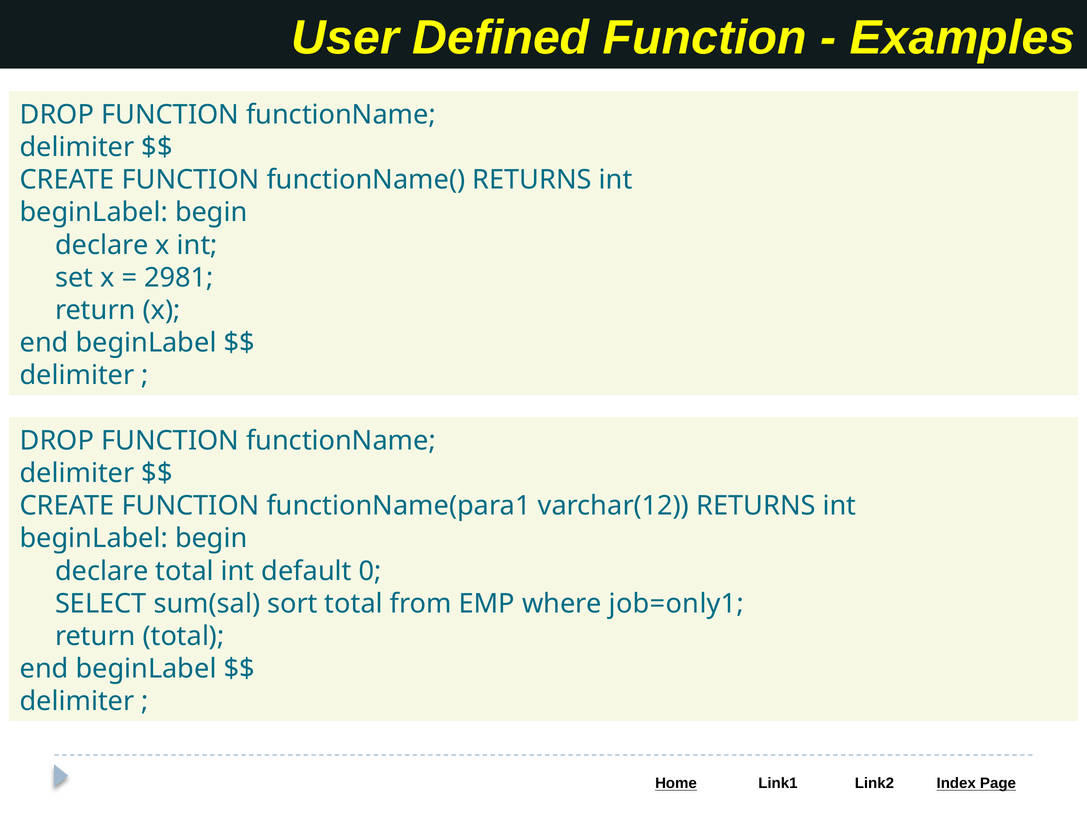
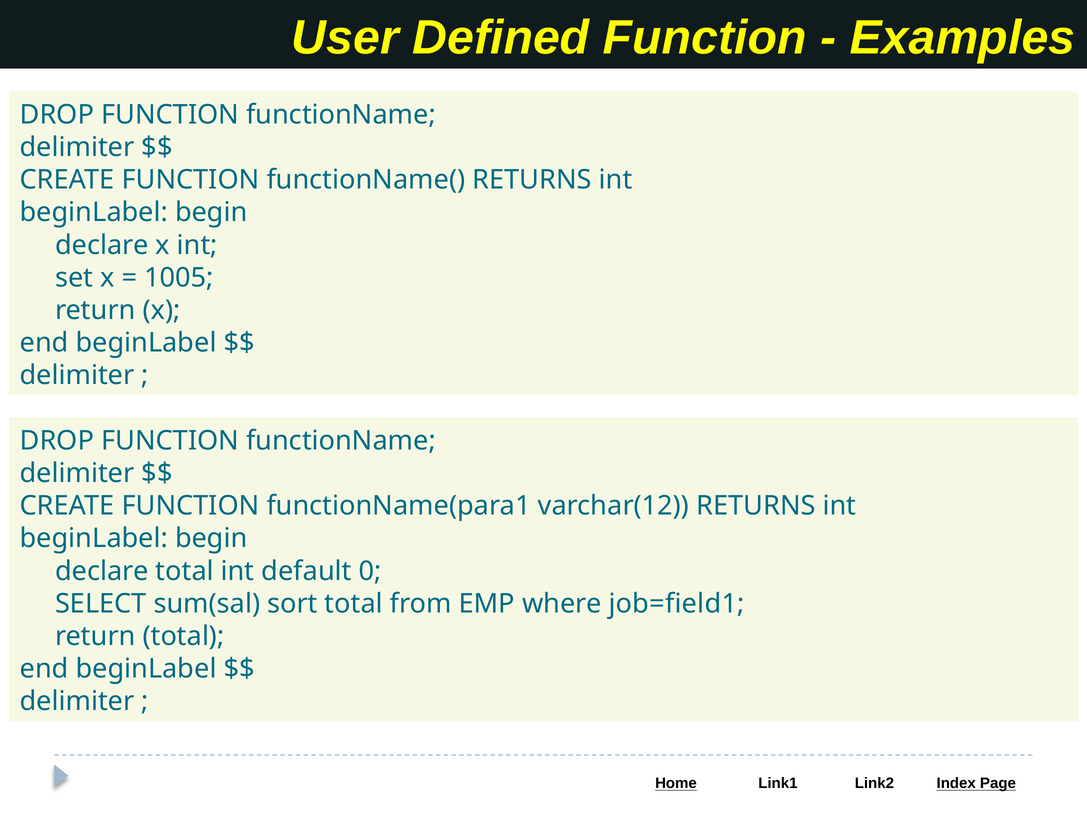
2981: 2981 -> 1005 (179, 278)
job=only1: job=only1 -> job=field1 (677, 604)
